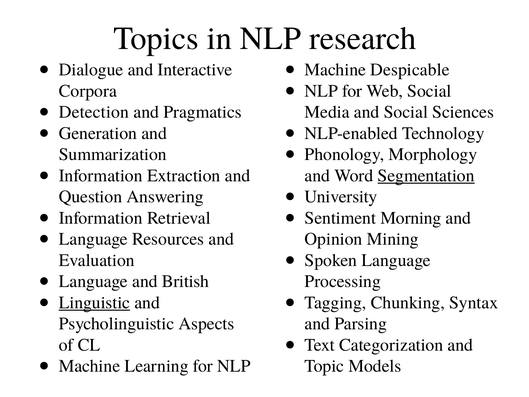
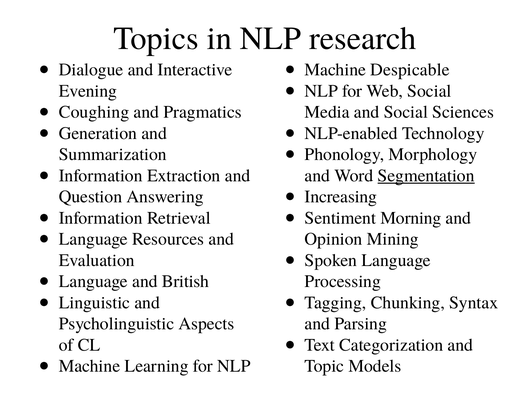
Corpora: Corpora -> Evening (88, 91)
Detection: Detection -> Coughing (94, 112)
University: University -> Increasing (341, 197)
Linguistic underline: present -> none (94, 302)
